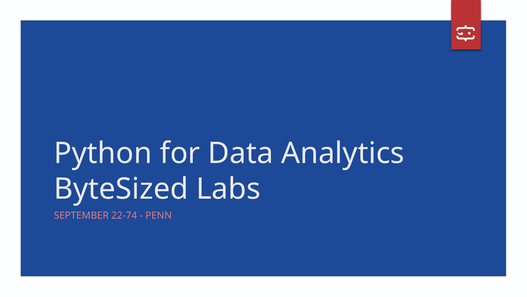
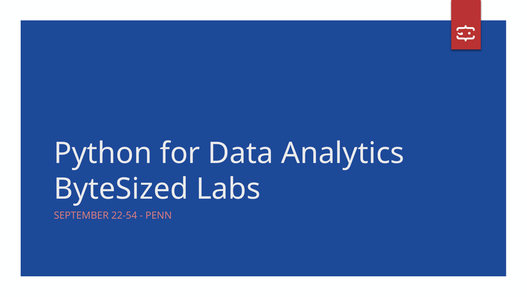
22-74: 22-74 -> 22-54 (124, 215)
